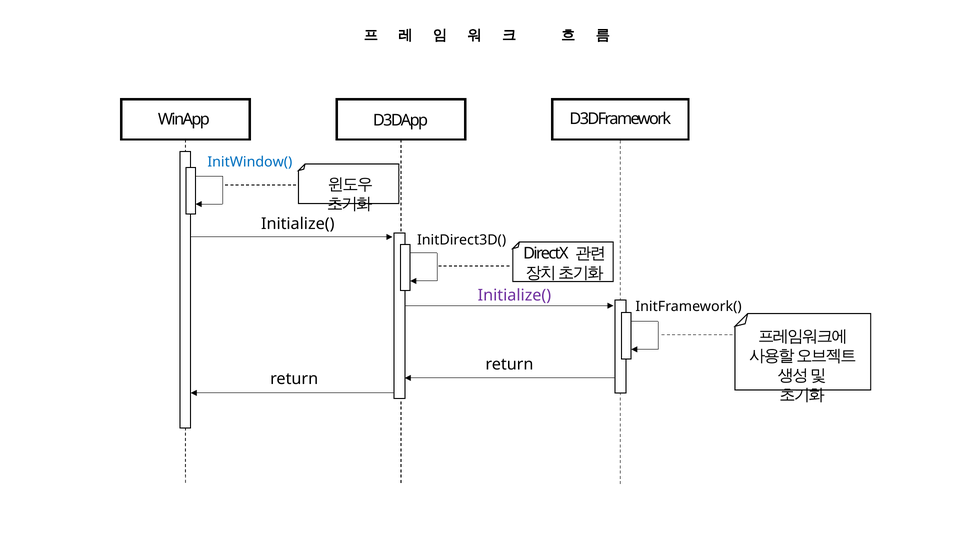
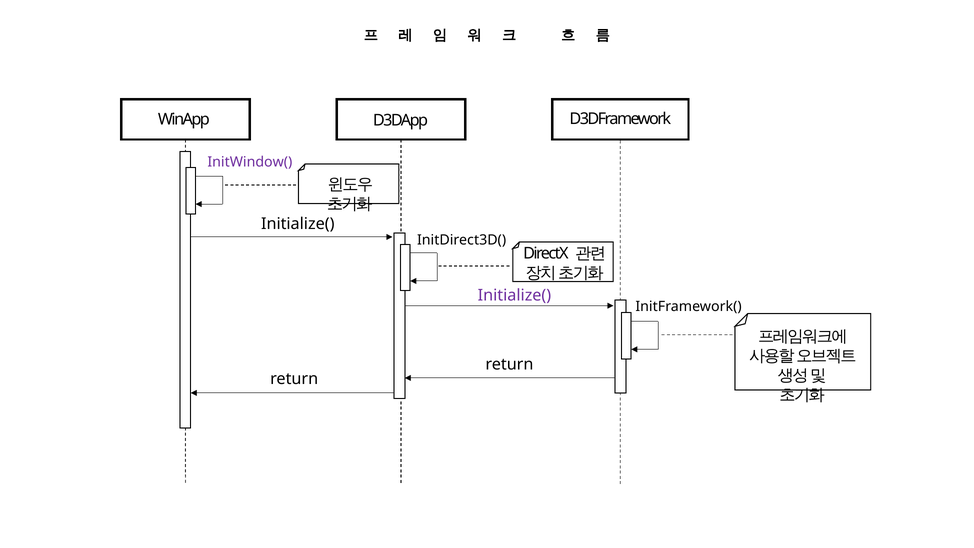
InitWindow( colour: blue -> purple (250, 162)
